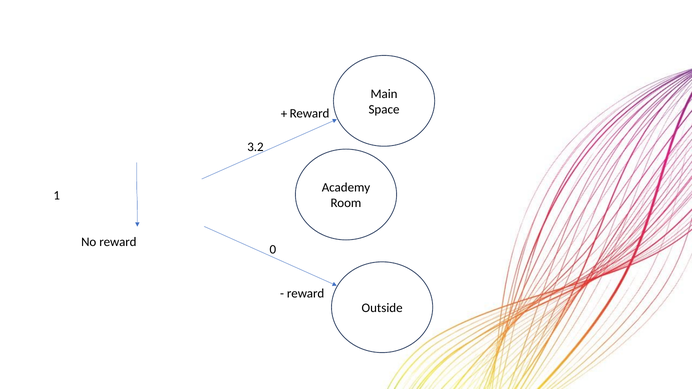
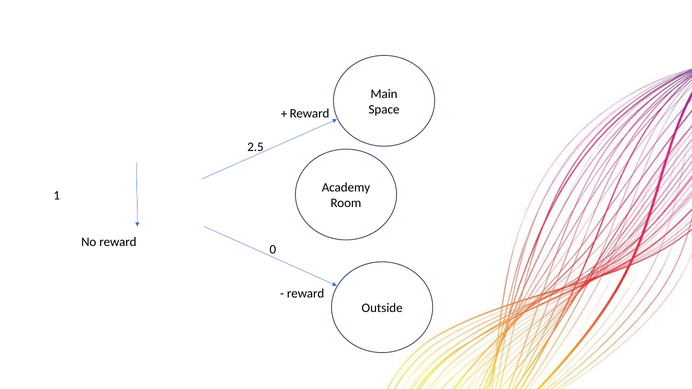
3.2: 3.2 -> 2.5 (255, 147)
